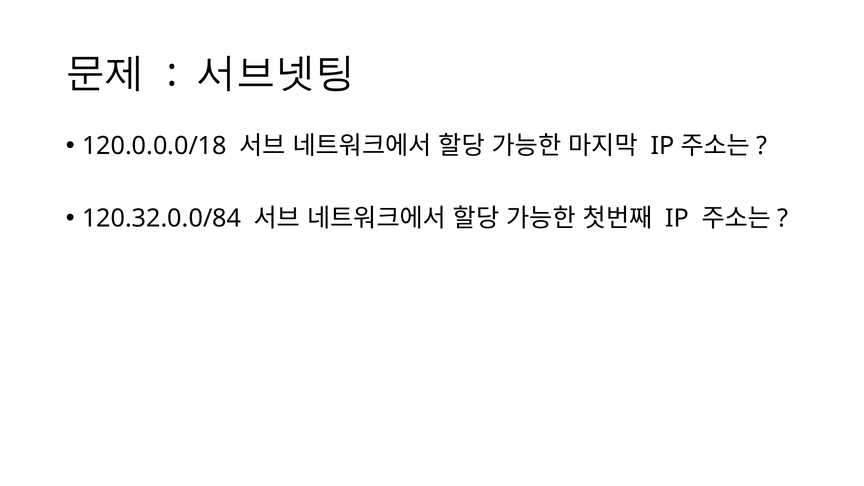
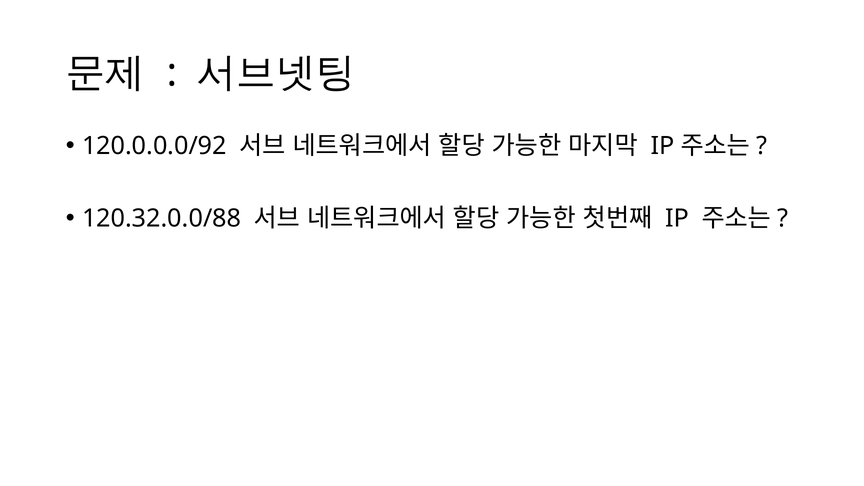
120.0.0.0/18: 120.0.0.0/18 -> 120.0.0.0/92 (154, 146)
120.32.0.0/84: 120.32.0.0/84 -> 120.32.0.0/88 (162, 219)
